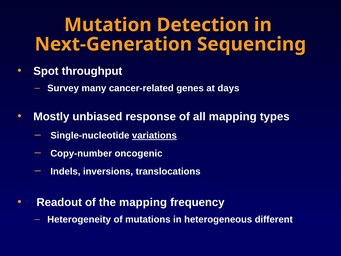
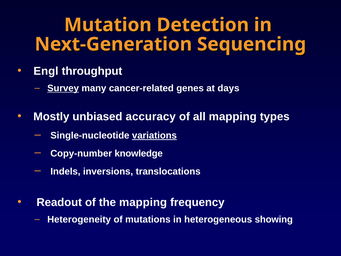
Spot: Spot -> Engl (46, 71)
Survey underline: none -> present (63, 88)
response: response -> accuracy (151, 116)
oncogenic: oncogenic -> knowledge (139, 153)
different: different -> showing (274, 219)
